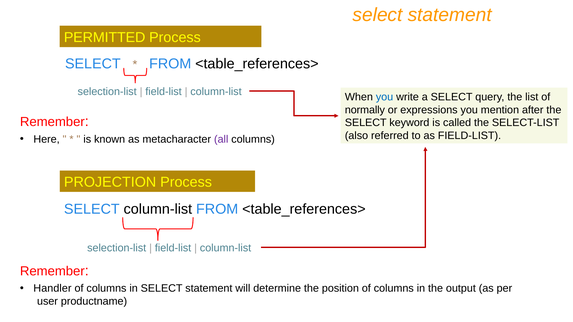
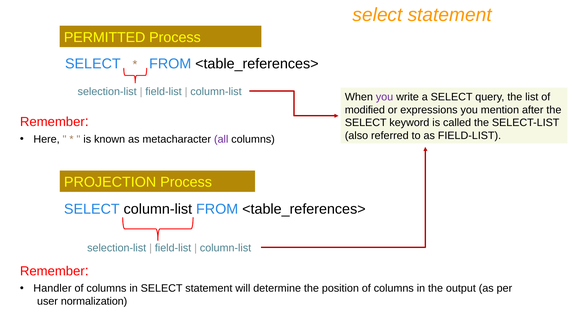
you colour: blue -> purple (385, 97)
normally: normally -> modified (365, 110)
productname: productname -> normalization (94, 302)
